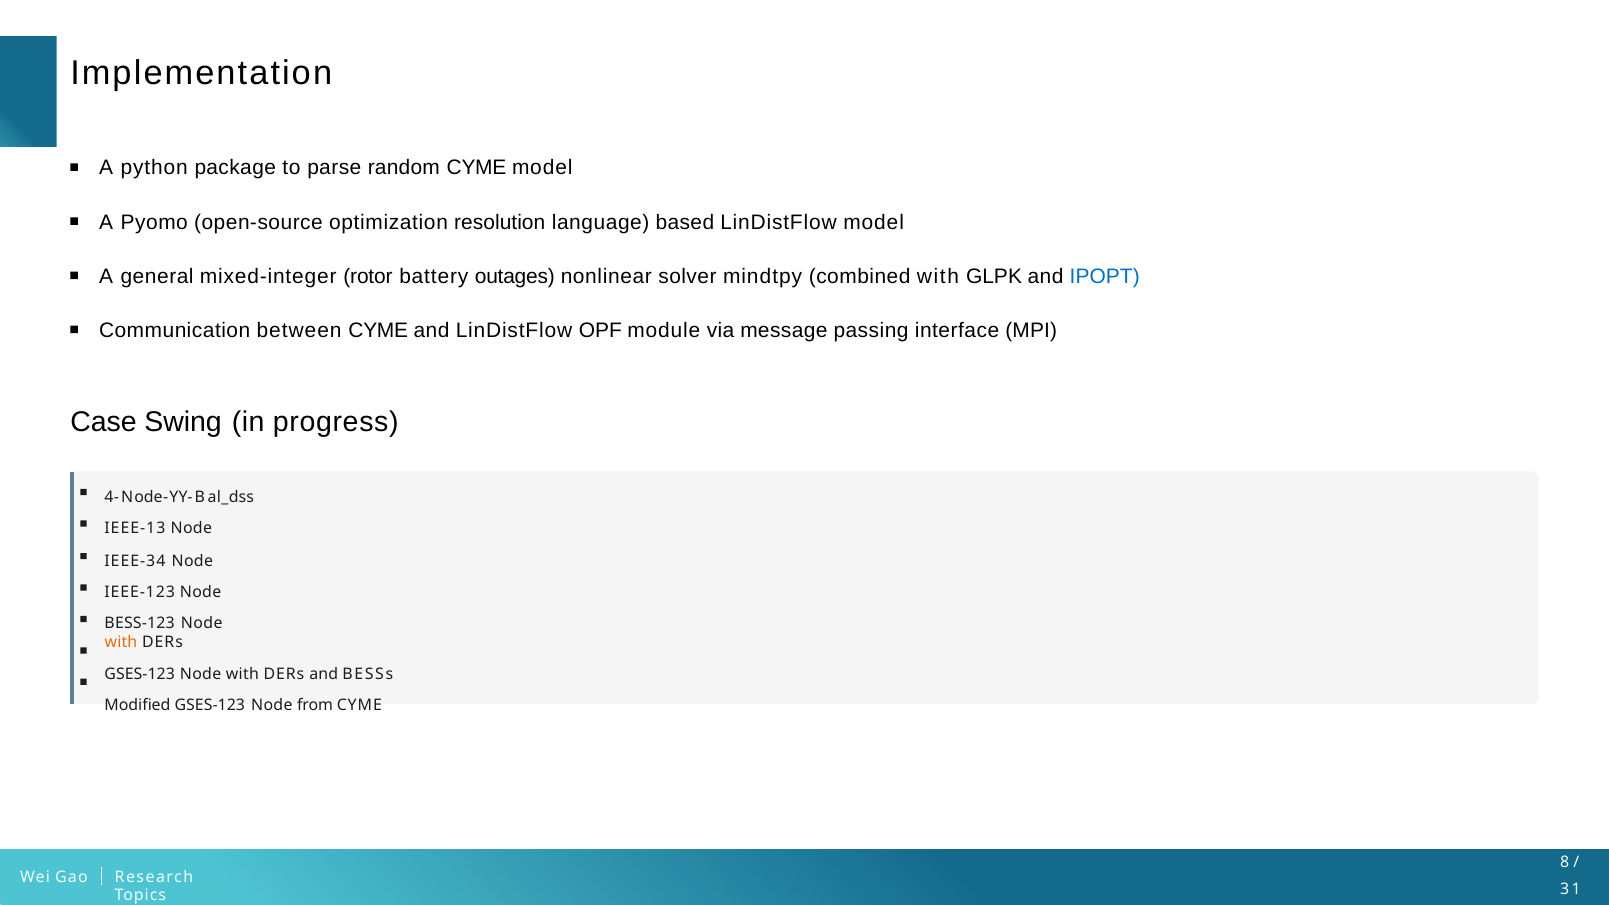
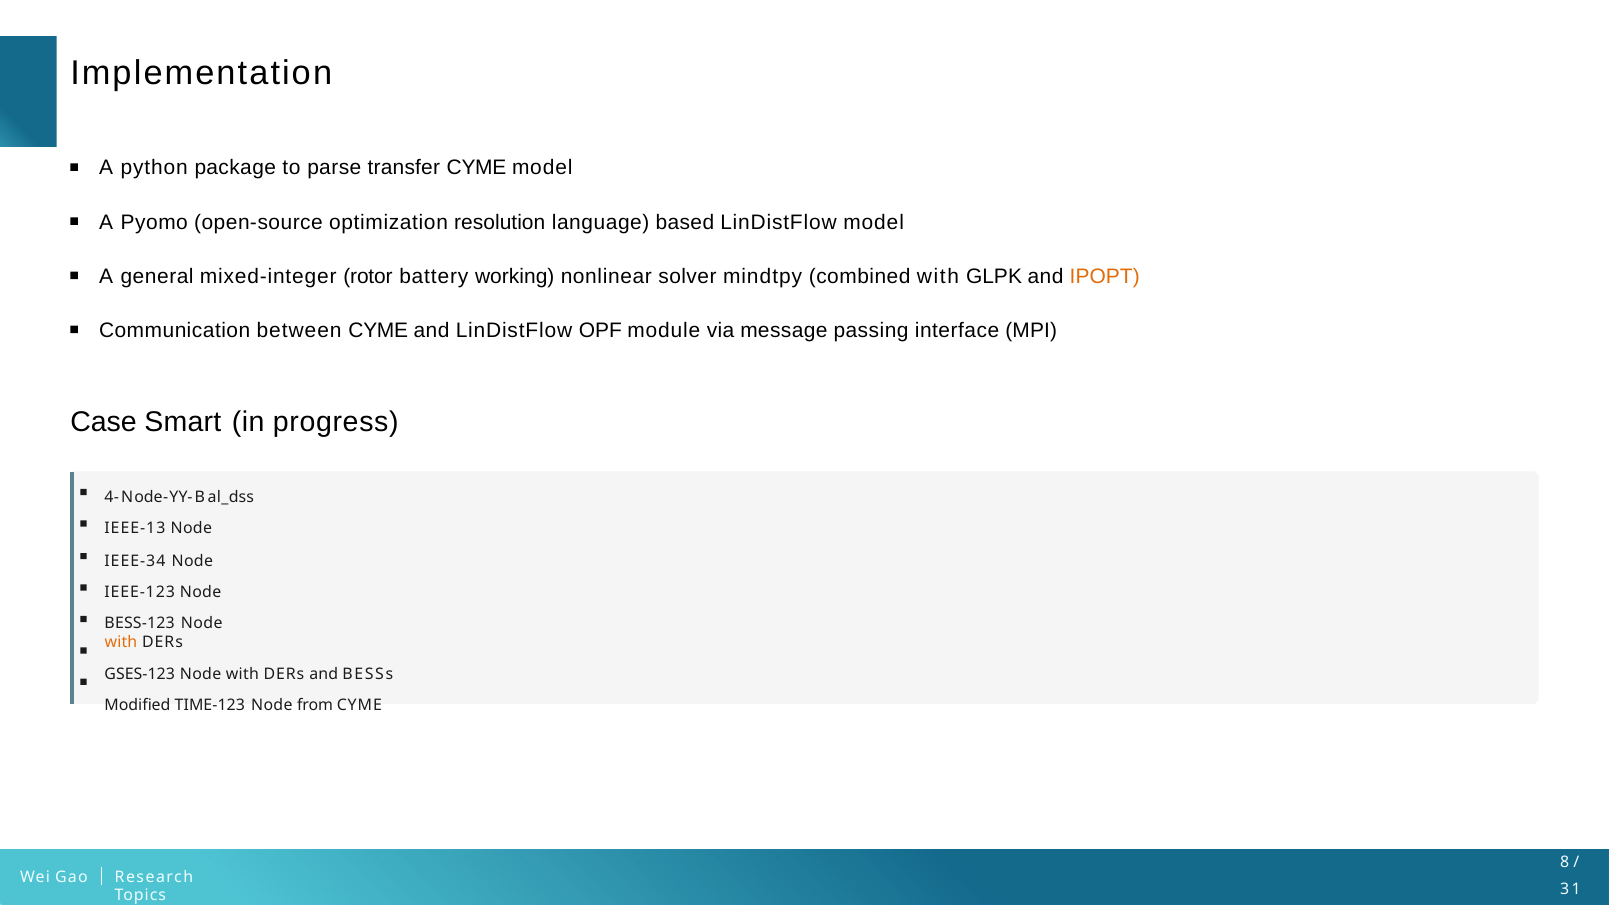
random: random -> transfer (404, 168)
outages: outages -> working (515, 277)
IPOPT colour: blue -> orange (1105, 277)
Swing: Swing -> Smart (183, 422)
Modified GSES-123: GSES-123 -> TIME-123 (210, 705)
